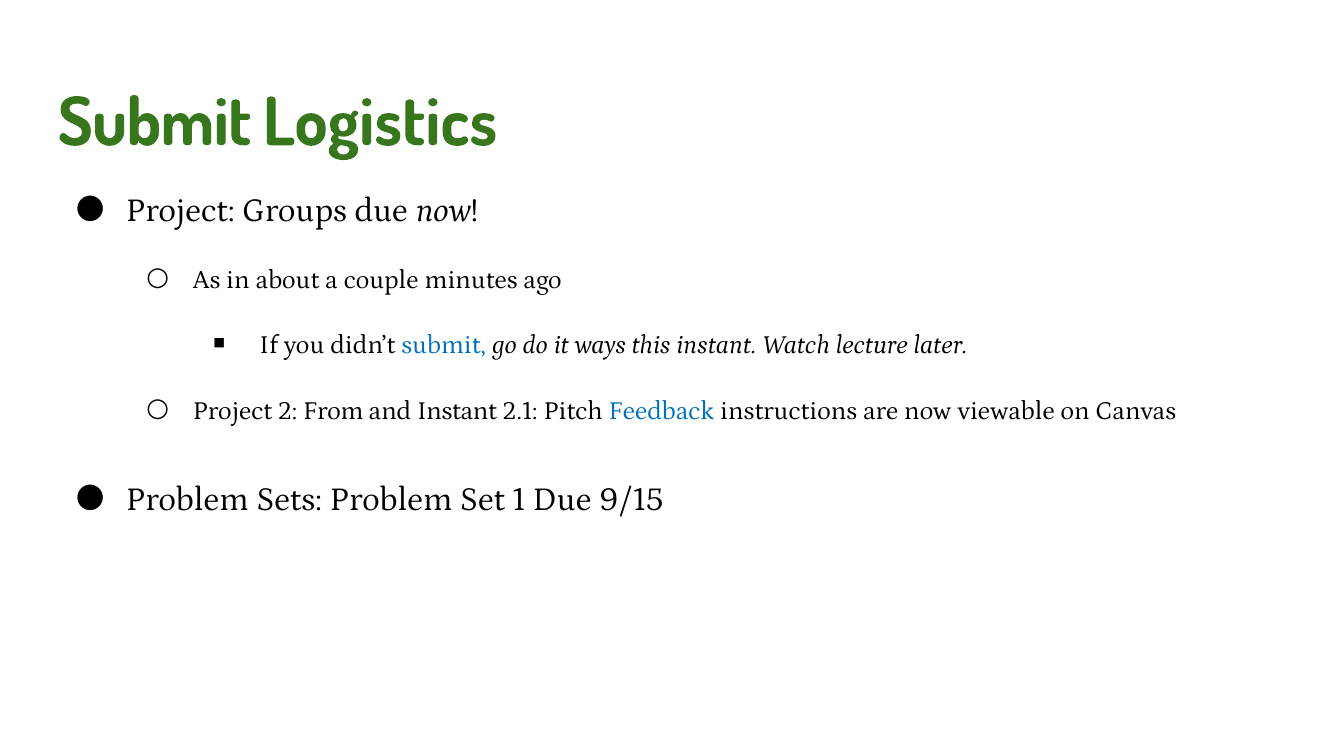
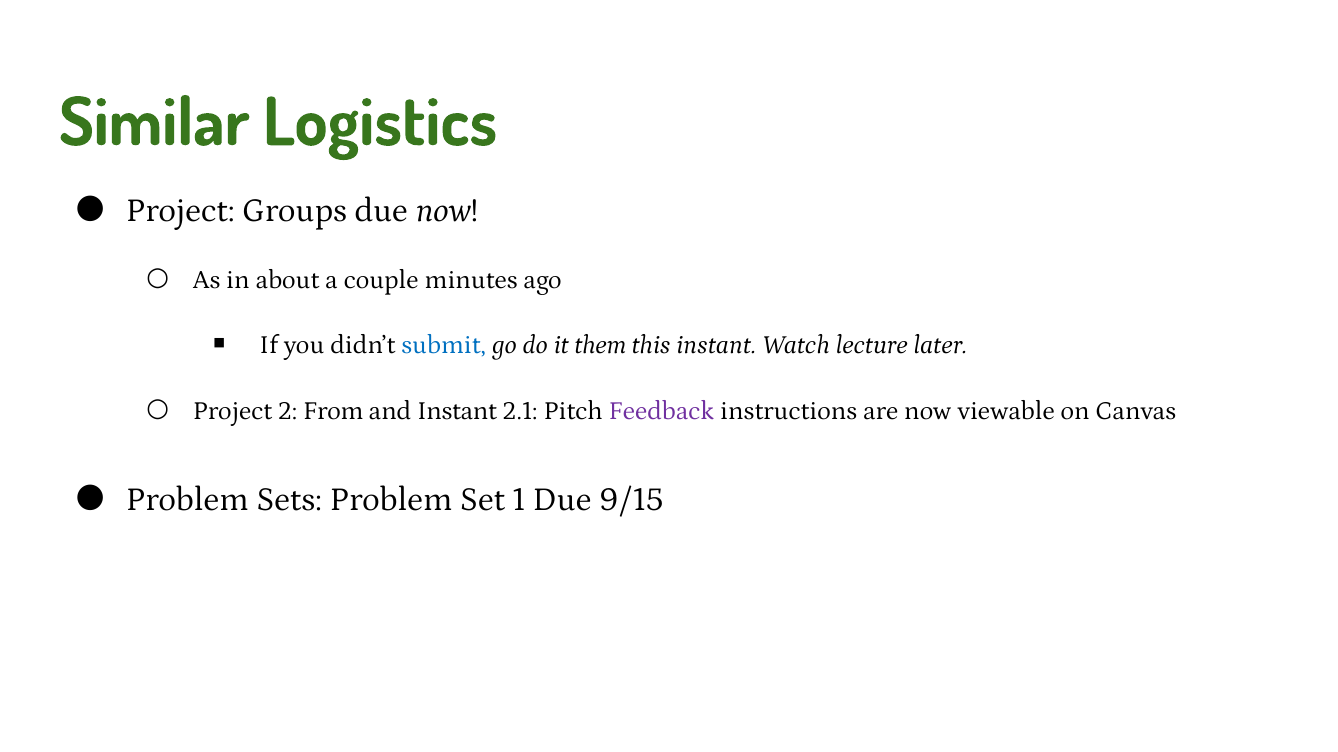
Submit: Submit -> Similar (154, 123)
ways: ways -> them (600, 346)
Feedback colour: blue -> purple (661, 411)
